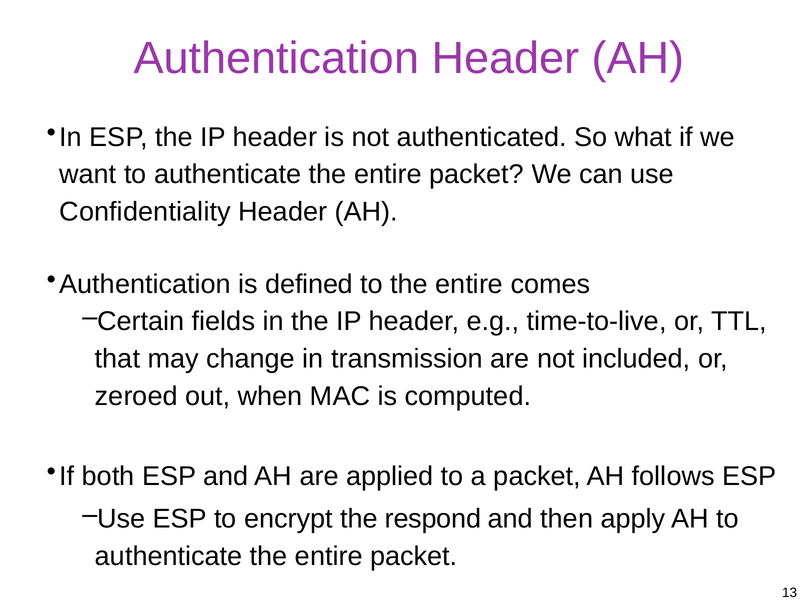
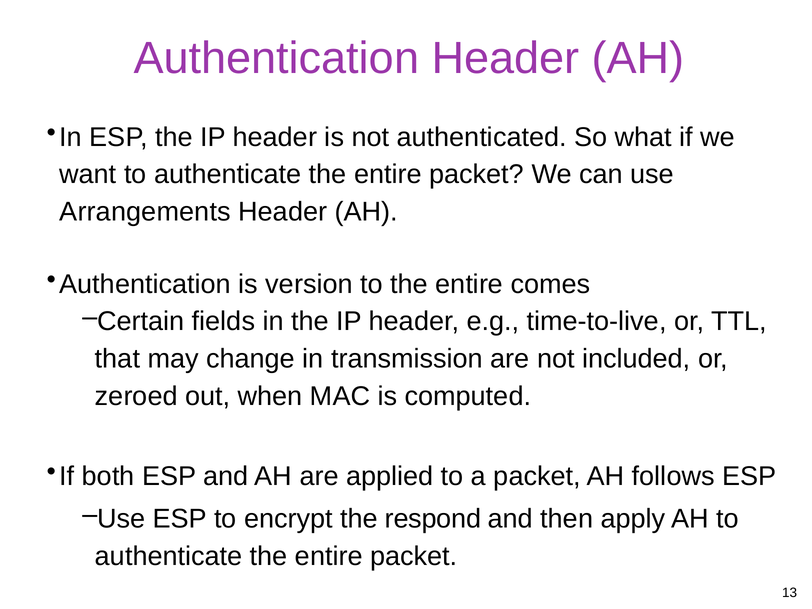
Confidentiality: Confidentiality -> Arrangements (145, 212)
defined: defined -> version (309, 284)
